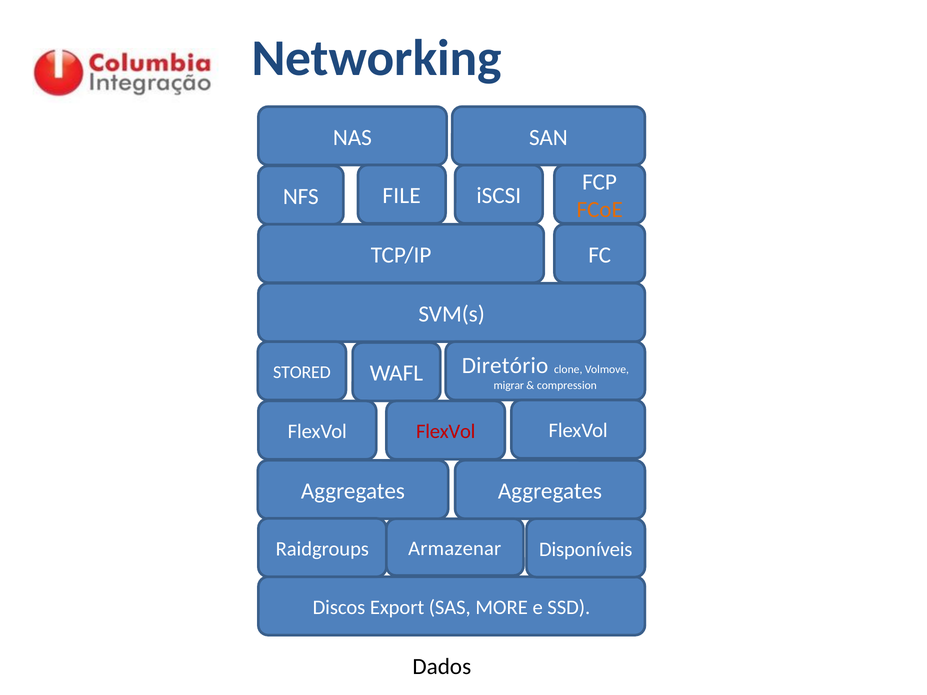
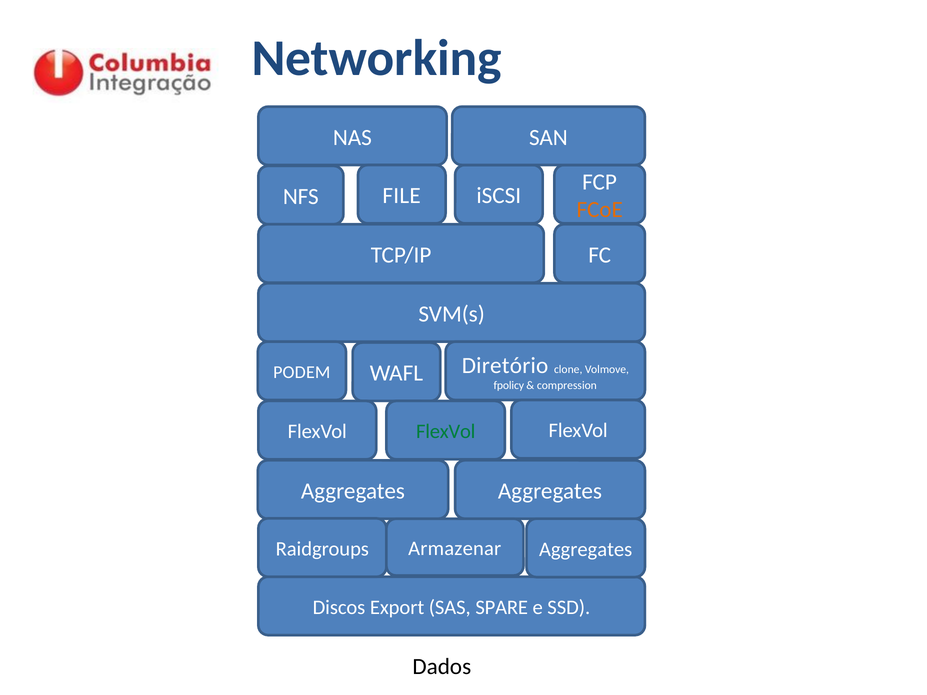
STORED: STORED -> PODEM (302, 372)
migrar: migrar -> fpolicy (509, 386)
FlexVol colour: red -> green (446, 432)
Disponíveis: Disponíveis -> Aggregates (586, 550)
MORE: MORE -> SPARE (502, 608)
